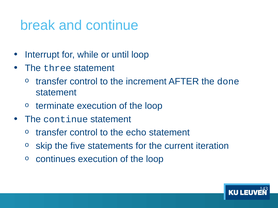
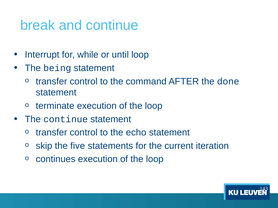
three: three -> being (57, 68)
increment: increment -> command (146, 82)
